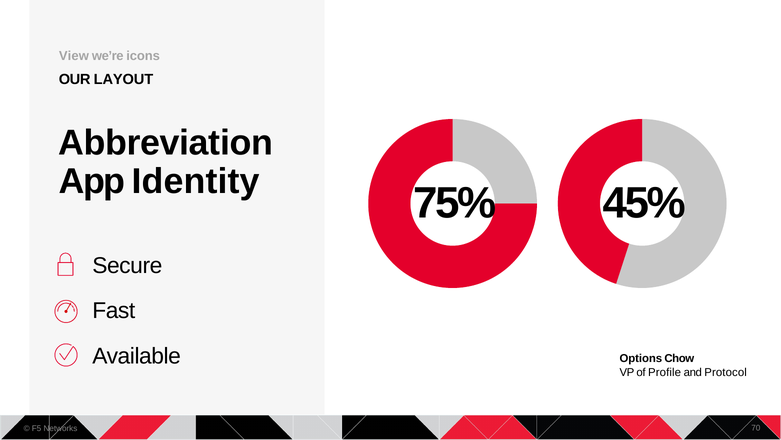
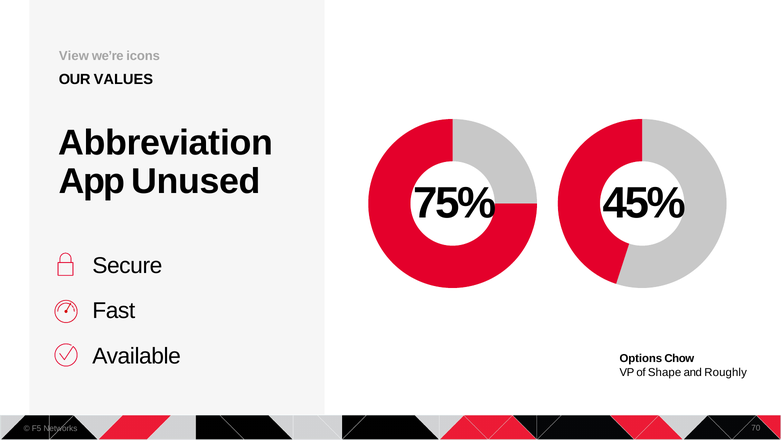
LAYOUT: LAYOUT -> VALUES (123, 79)
Identity: Identity -> Unused (196, 181)
Profile: Profile -> Shape (665, 372)
Protocol: Protocol -> Roughly (726, 372)
